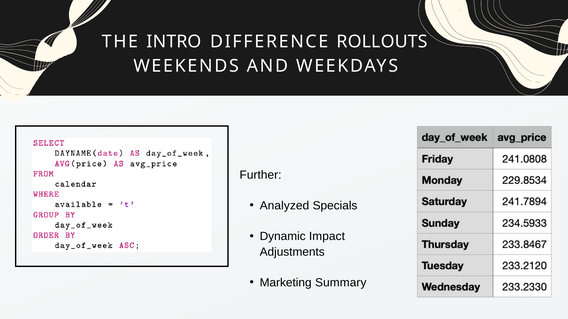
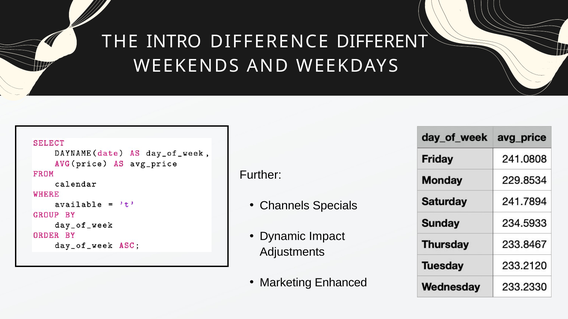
ROLLOUTS: ROLLOUTS -> DIFFERENT (382, 42)
Analyzed: Analyzed -> Channels (285, 206)
Summary: Summary -> Enhanced (341, 283)
